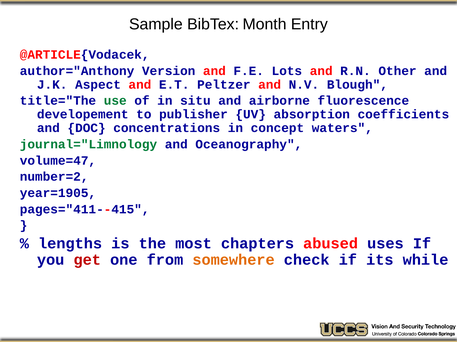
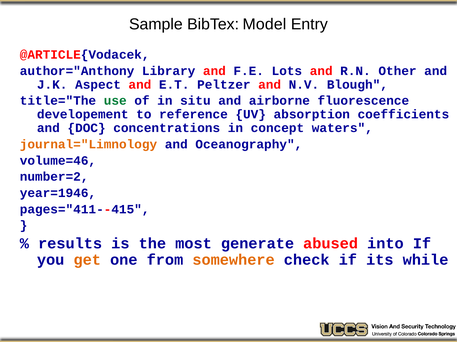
Month: Month -> Model (264, 24)
Version: Version -> Library (169, 71)
publisher: publisher -> reference (193, 115)
journal="Limnology colour: green -> orange (88, 145)
volume=47: volume=47 -> volume=46 (58, 161)
year=1905: year=1905 -> year=1946 (58, 193)
lengths: lengths -> results (70, 244)
chapters: chapters -> generate (258, 244)
uses: uses -> into (385, 244)
get colour: red -> orange (87, 260)
